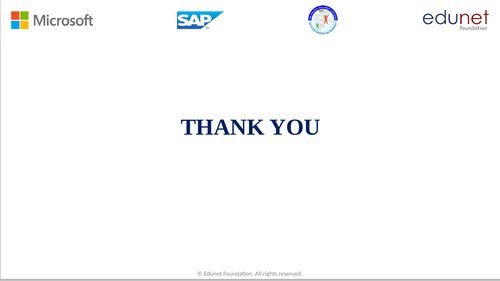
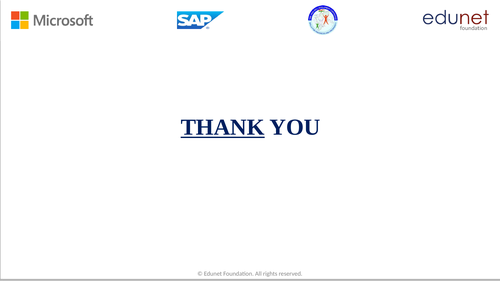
THANK underline: none -> present (223, 128)
